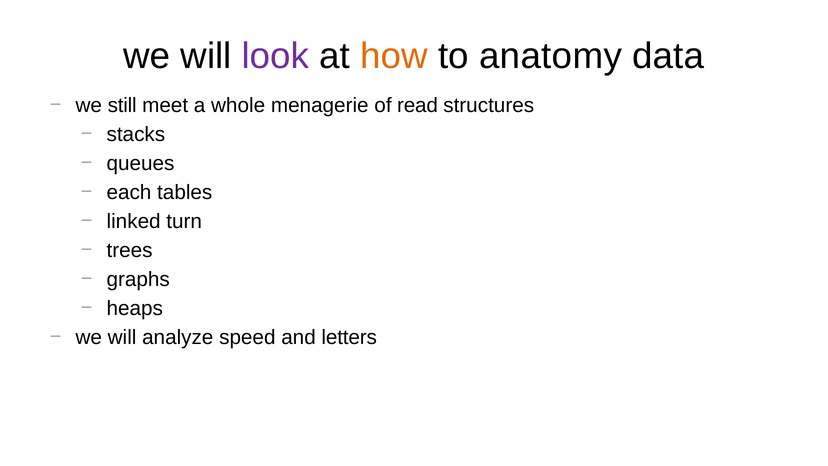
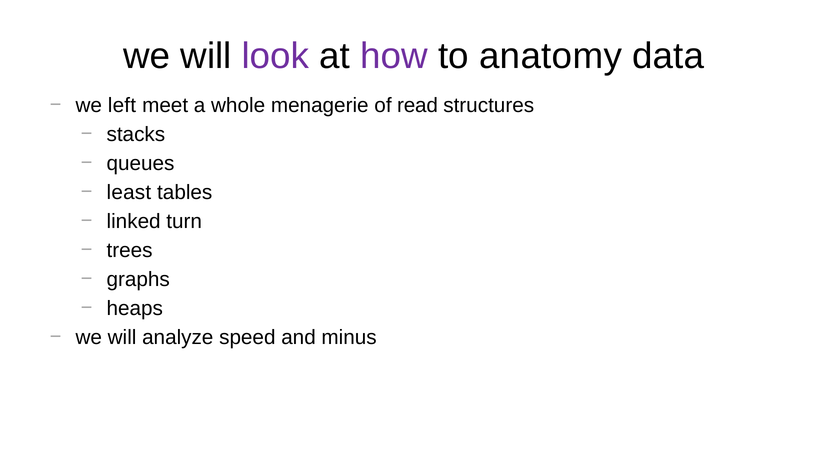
how colour: orange -> purple (394, 56)
still: still -> left (122, 105)
each: each -> least (129, 192)
letters: letters -> minus (349, 337)
